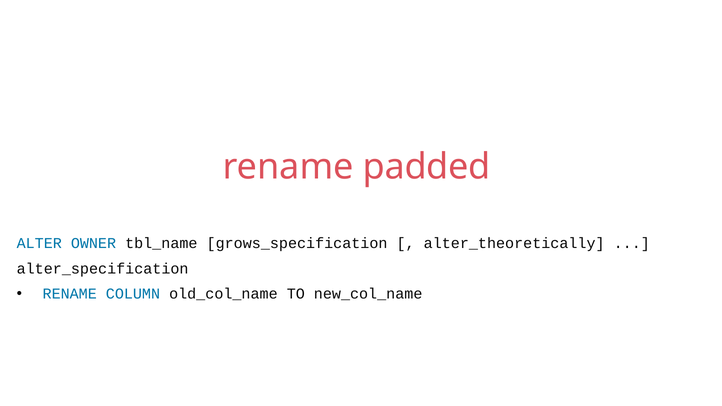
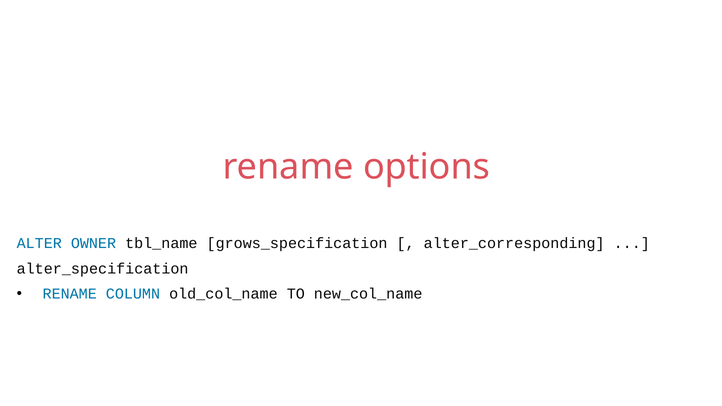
padded: padded -> options (427, 167)
alter_theoretically: alter_theoretically -> alter_corresponding (514, 243)
